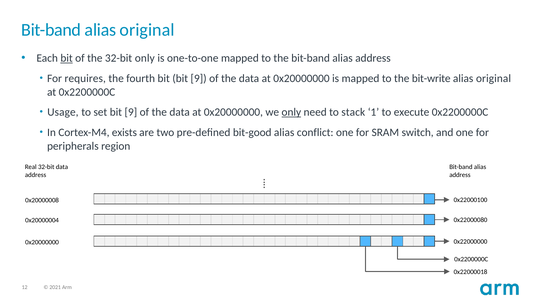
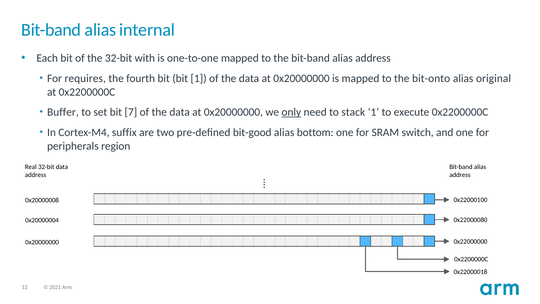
Bit-band alias original: original -> internal (147, 30)
bit underline: present -> none (67, 58)
32-bit only: only -> with (145, 58)
bit bit 9: 9 -> 1 (199, 78)
bit-write: bit-write -> bit-onto (431, 78)
Usage: Usage -> Buffer (63, 112)
set bit 9: 9 -> 7 (131, 112)
exists: exists -> suffix (124, 132)
conflict: conflict -> bottom (315, 132)
